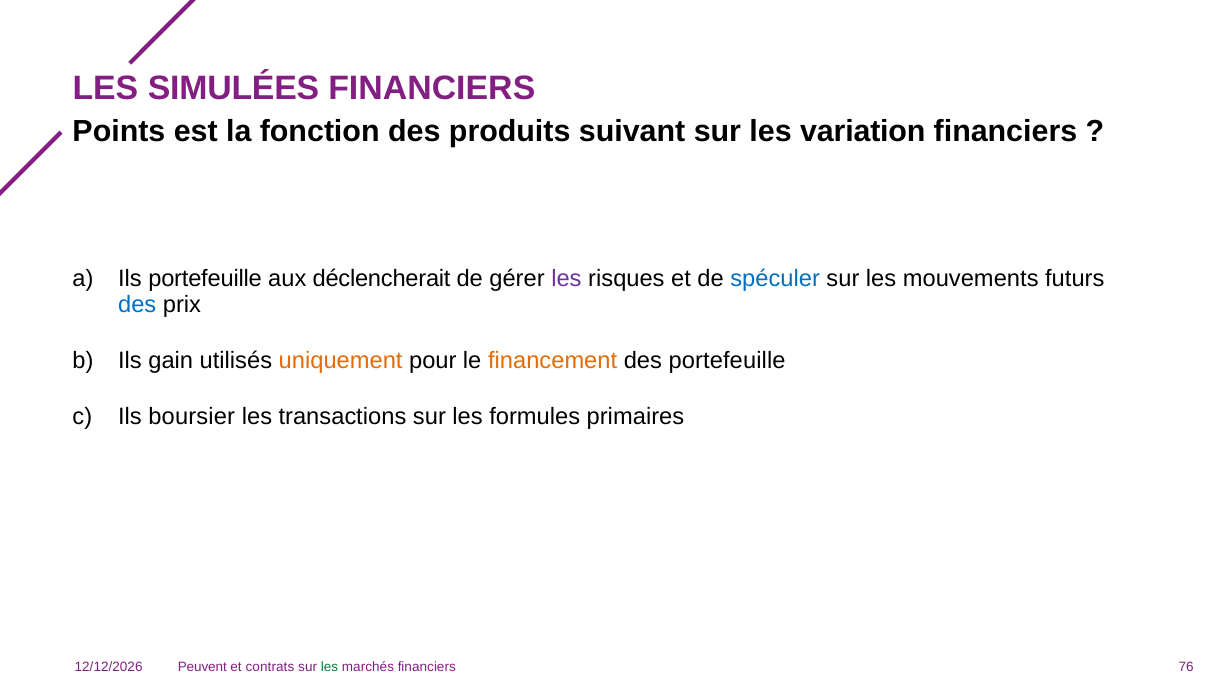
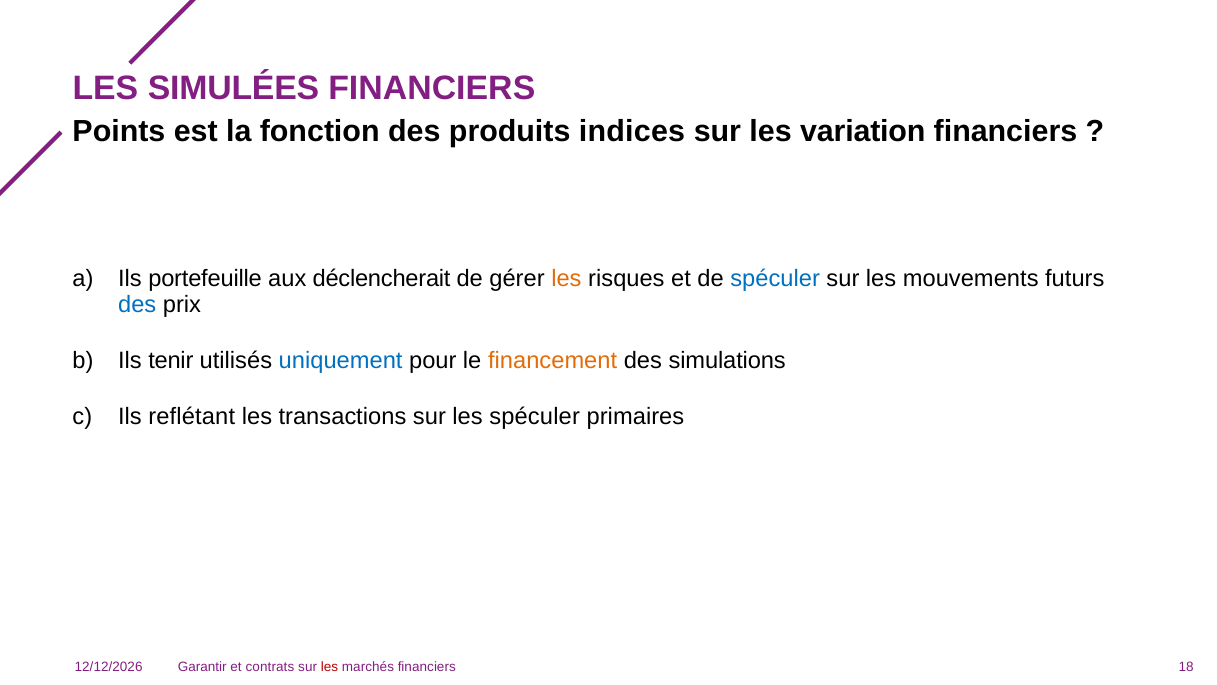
suivant: suivant -> indices (632, 131)
les colour: purple -> orange (566, 279)
gain: gain -> tenir (171, 361)
uniquement colour: orange -> blue (341, 361)
des portefeuille: portefeuille -> simulations (727, 361)
boursier: boursier -> reflétant (192, 417)
les formules: formules -> spéculer (535, 417)
Peuvent: Peuvent -> Garantir (202, 667)
les colour: green -> red (330, 667)
76: 76 -> 18 (1186, 667)
